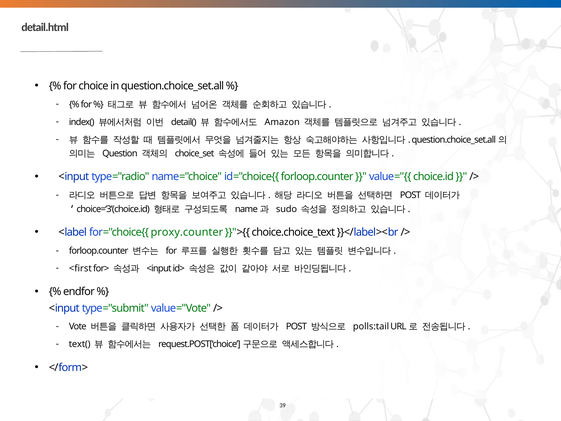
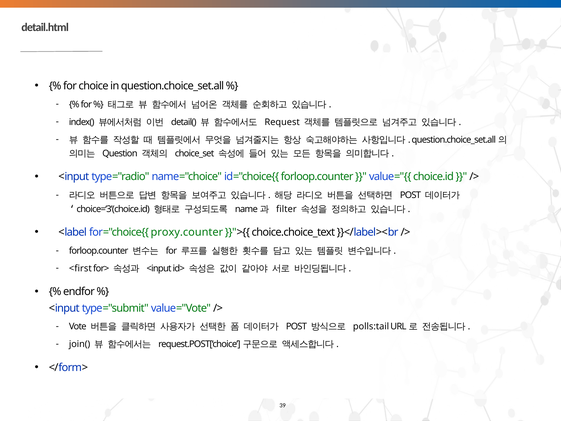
Amazon: Amazon -> Request (282, 122)
sudo: sudo -> filter (286, 209)
text(: text( -> join( (80, 344)
